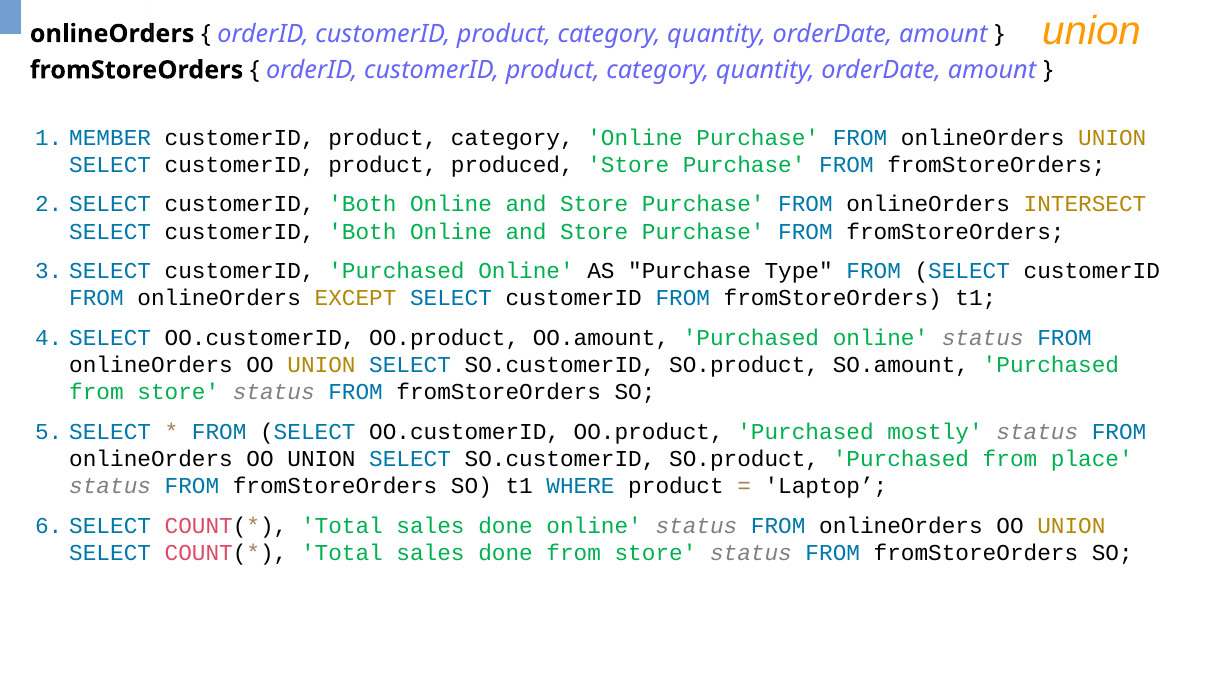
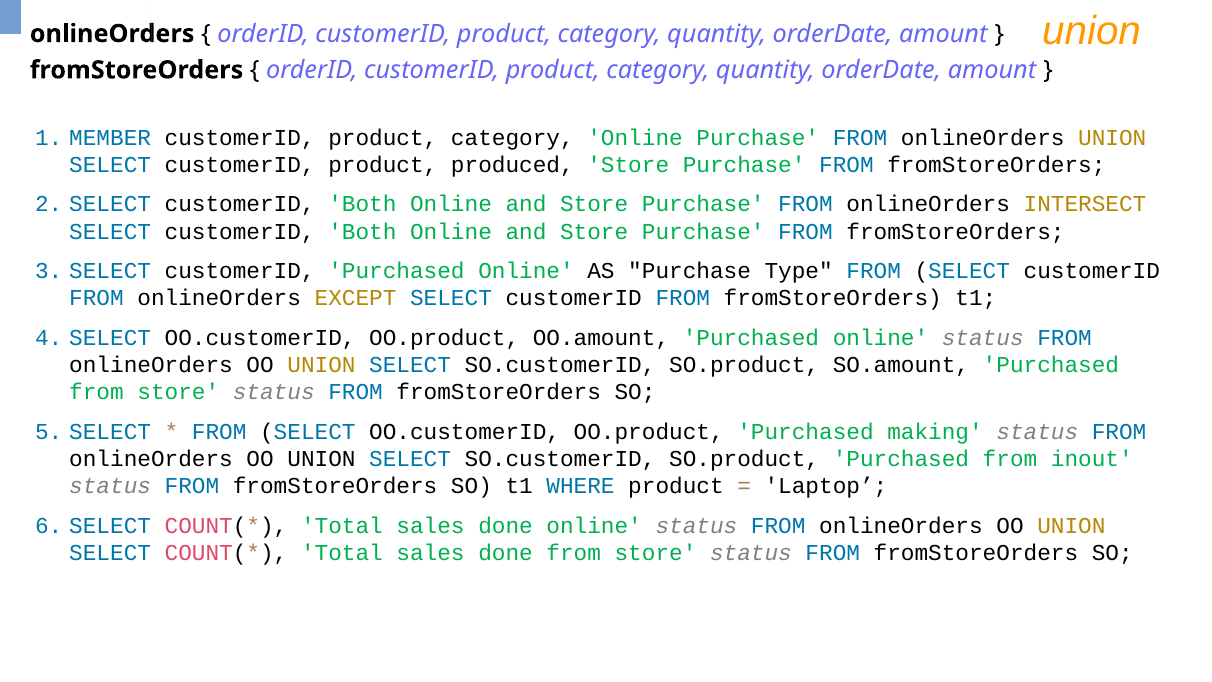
mostly: mostly -> making (935, 432)
place: place -> inout (1092, 459)
